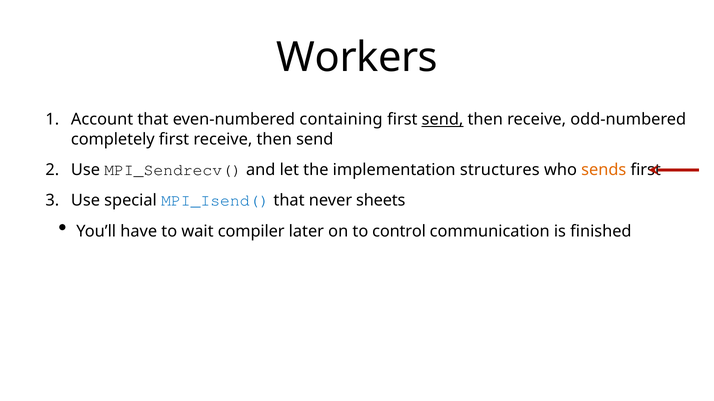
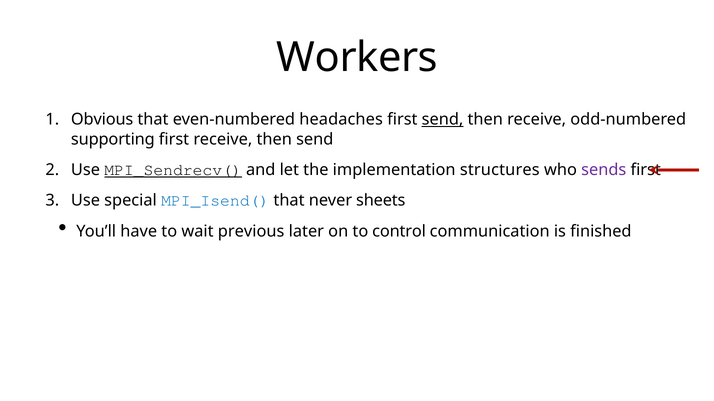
Account: Account -> Obvious (102, 120)
containing: containing -> headaches (341, 120)
completely: completely -> supporting (113, 139)
MPI_Sendrecv( underline: none -> present (173, 170)
sends colour: orange -> purple (604, 170)
compiler: compiler -> previous (251, 232)
